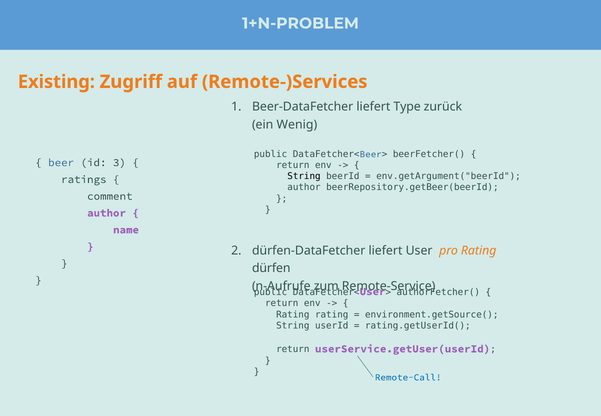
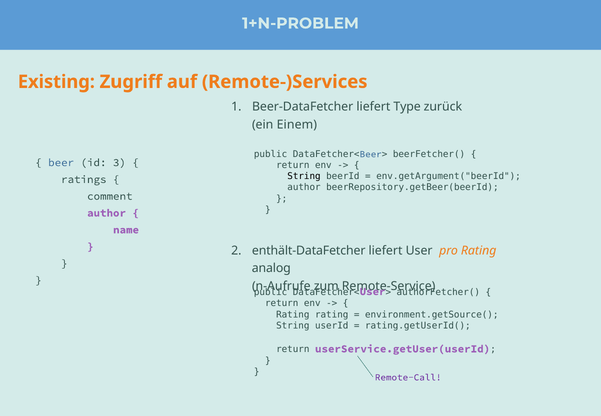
Wenig: Wenig -> Einem (297, 125)
dürfen-DataFetcher: dürfen-DataFetcher -> enthält-DataFetcher (309, 251)
dürfen: dürfen -> analog (271, 268)
Remote-Call colour: blue -> purple (408, 377)
